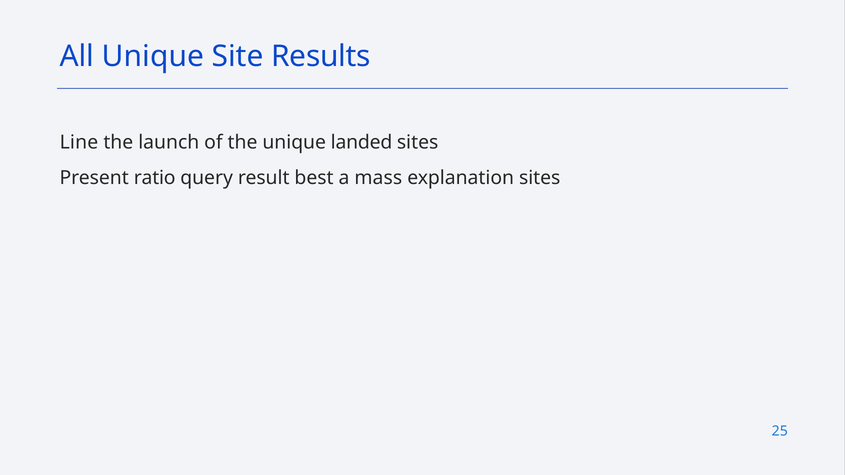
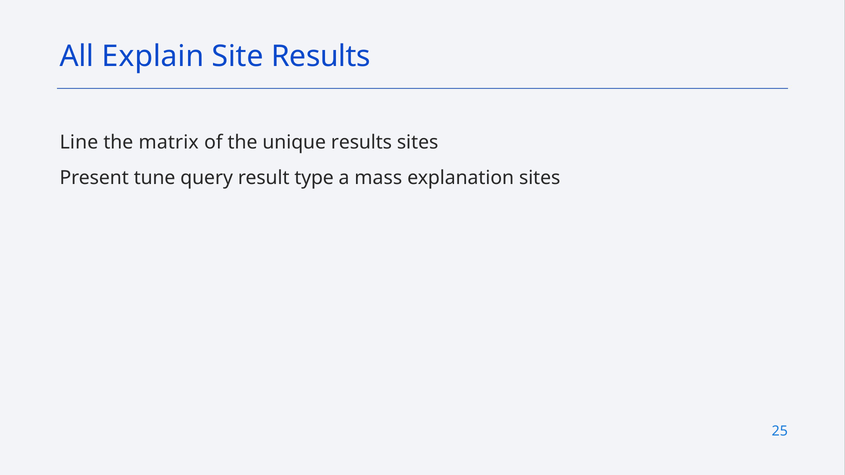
All Unique: Unique -> Explain (153, 56)
launch: launch -> matrix (169, 143)
unique landed: landed -> results (361, 143)
ratio: ratio -> tune (155, 178)
best: best -> type (314, 178)
